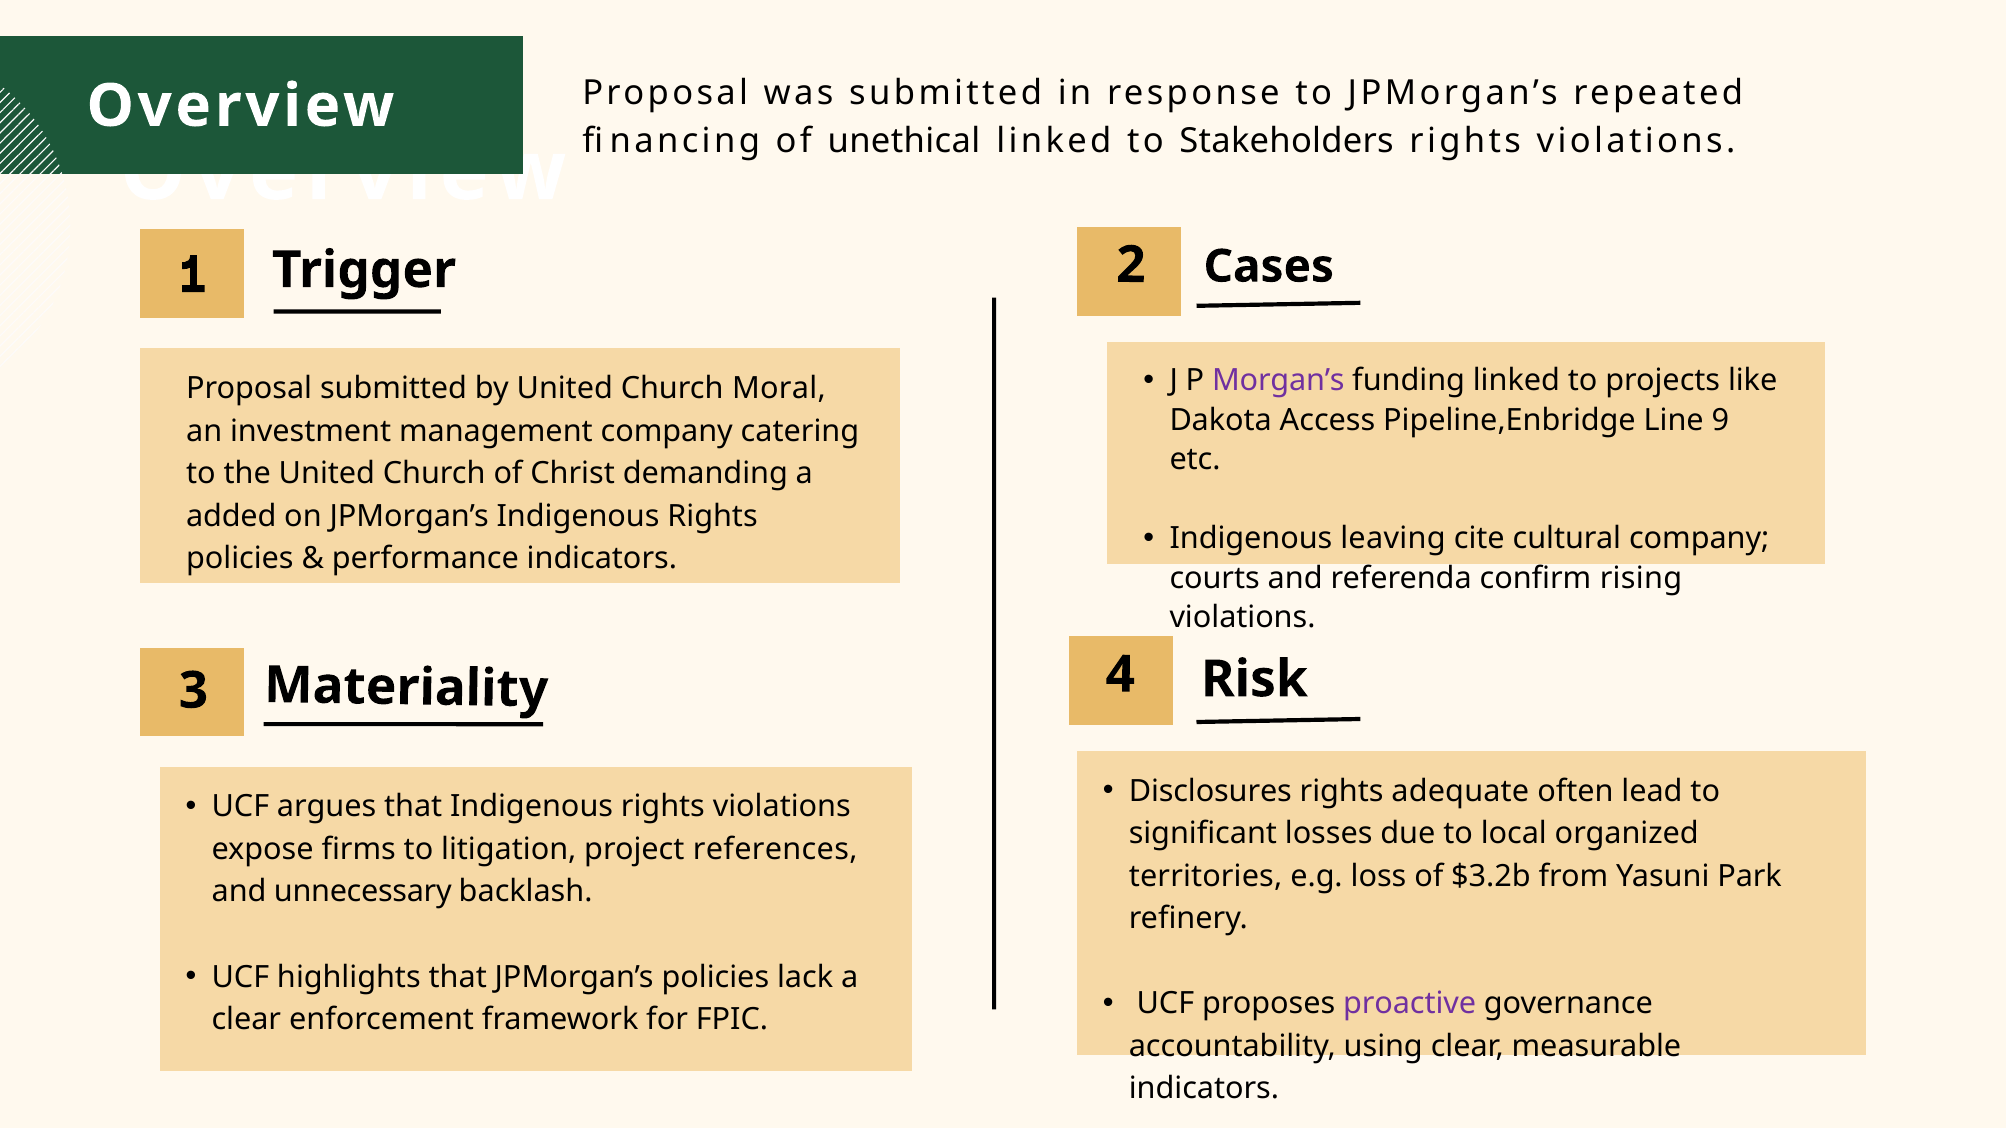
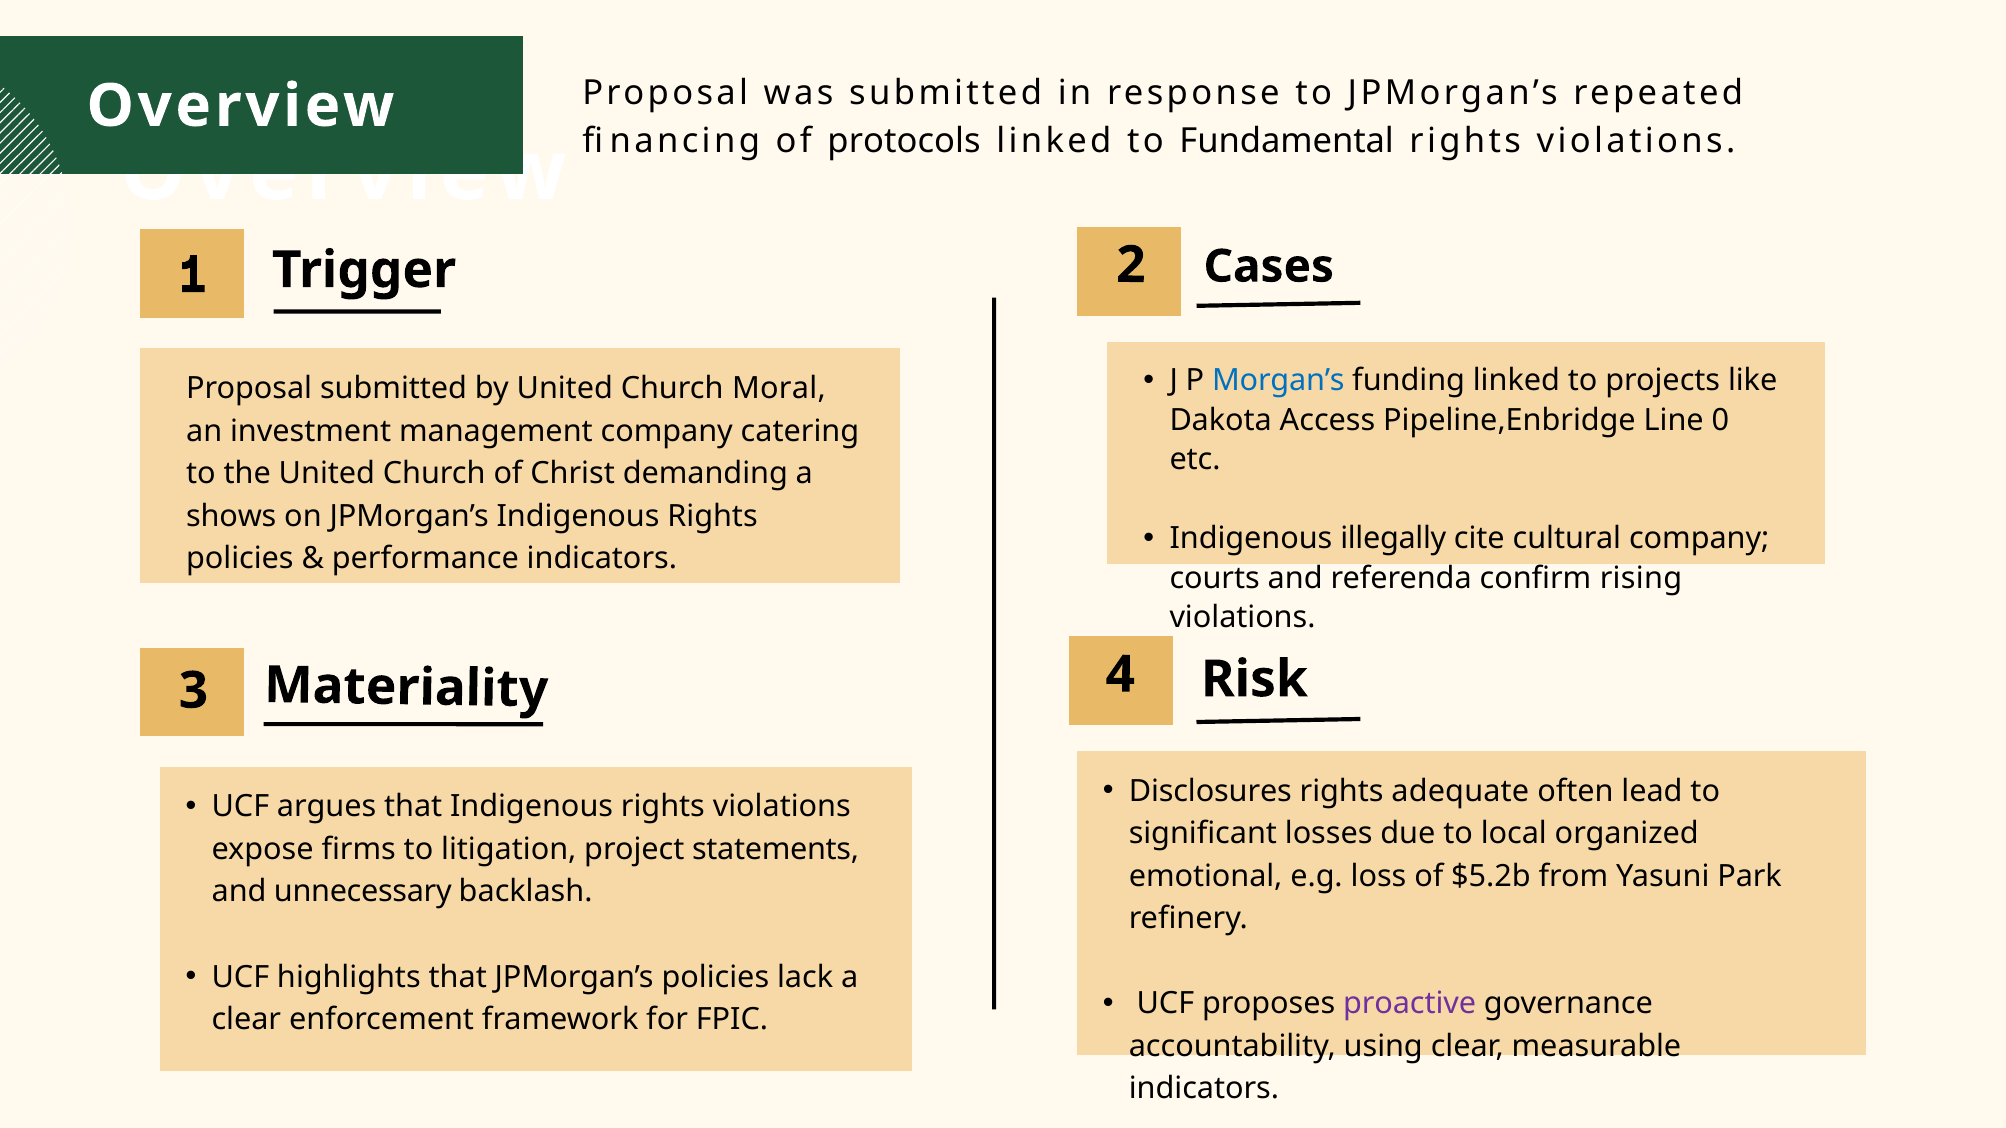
unethical: unethical -> protocols (904, 141)
Stakeholders: Stakeholders -> Fundamental (1287, 141)
Morgan’s colour: purple -> blue (1278, 381)
9: 9 -> 0 (1720, 420)
added: added -> shows (231, 516)
leaving: leaving -> illegally (1393, 539)
references: references -> statements (776, 850)
territories: territories -> emotional (1206, 876)
$3.2b: $3.2b -> $5.2b (1491, 876)
